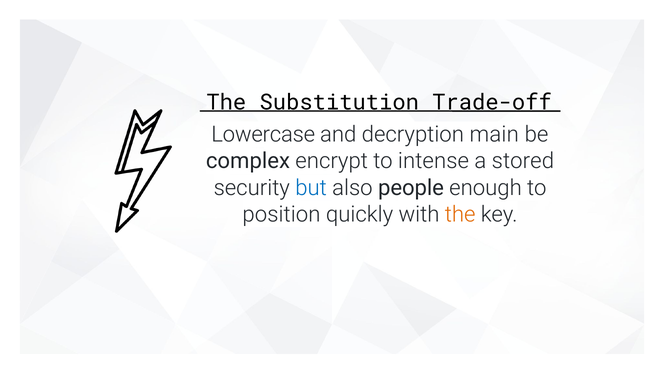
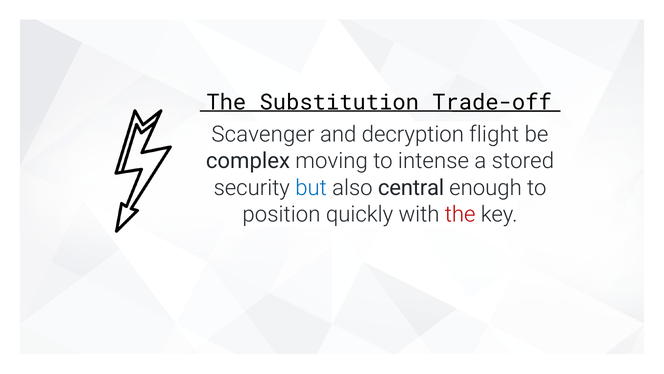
Lowercase: Lowercase -> Scavenger (263, 134)
main: main -> flight (494, 134)
encrypt: encrypt -> moving (332, 161)
people: people -> central (411, 188)
the colour: orange -> red (460, 214)
